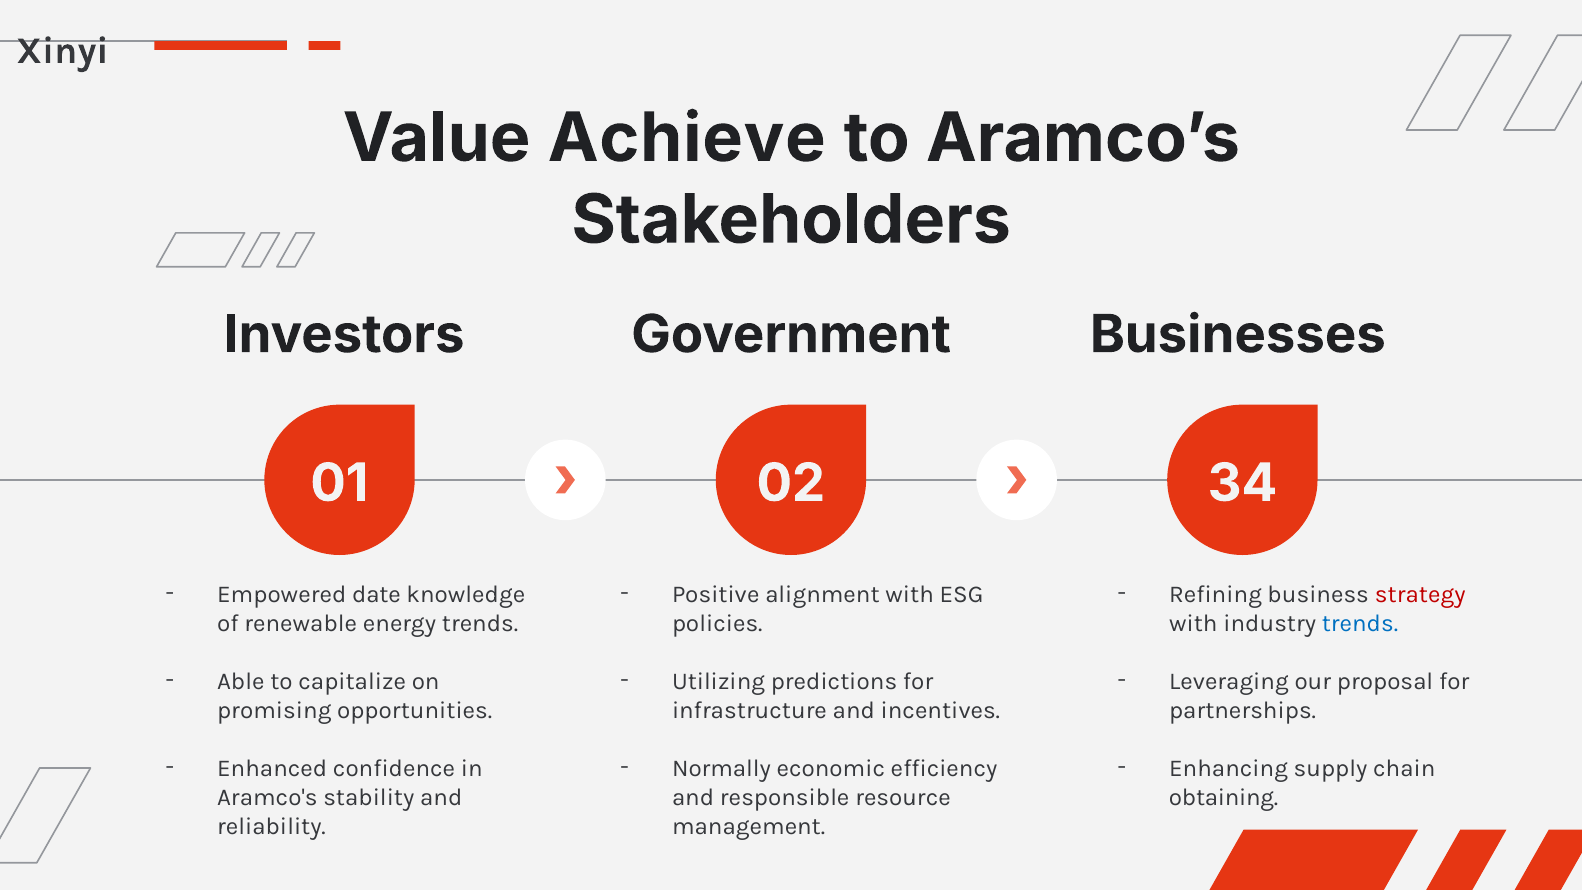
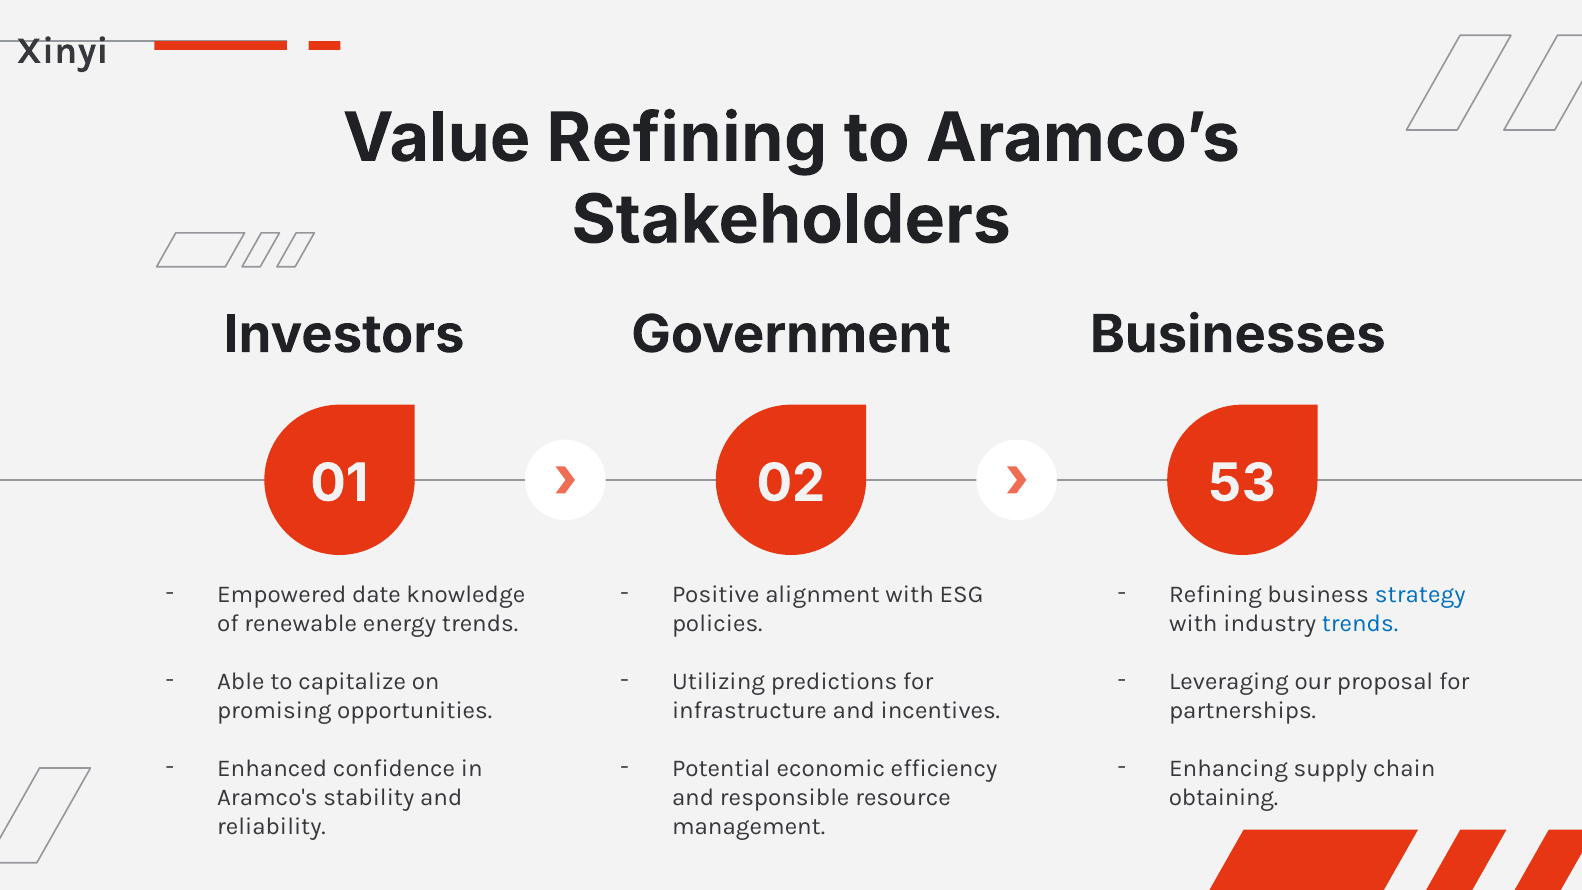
Value Achieve: Achieve -> Refining (687, 138)
34: 34 -> 53 (1242, 483)
strategy colour: red -> blue (1420, 594)
Normally: Normally -> Potential (721, 768)
